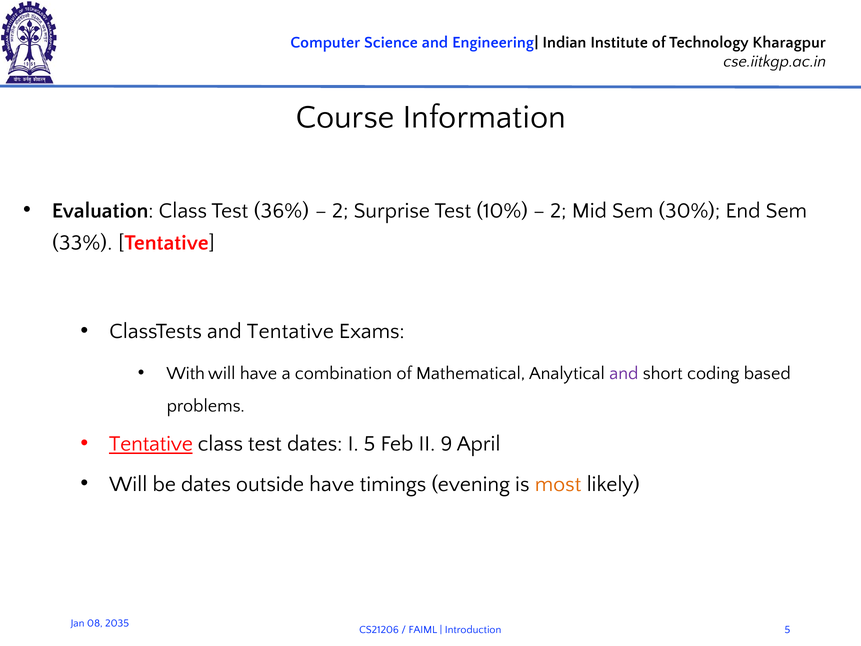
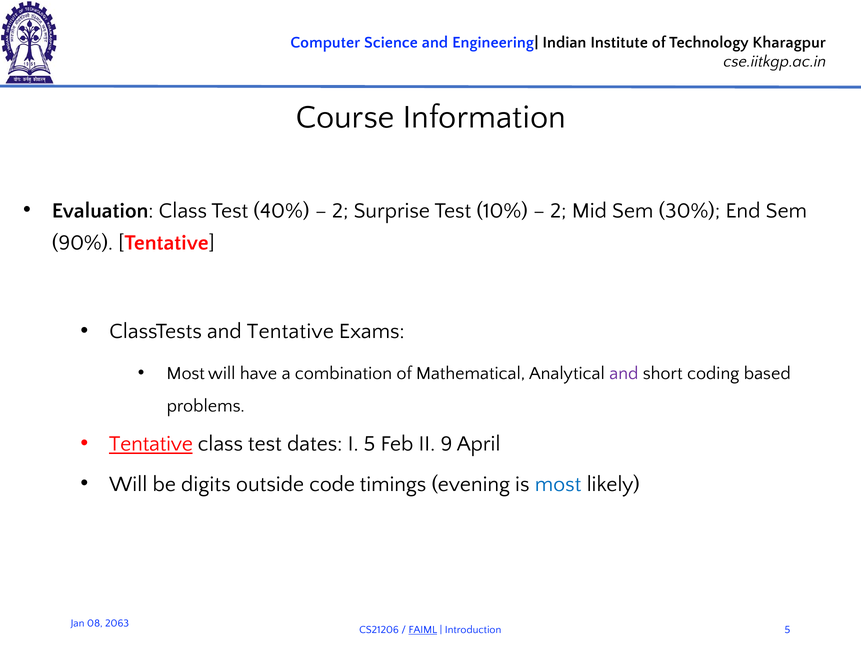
36%: 36% -> 40% (281, 210)
33%: 33% -> 90% (82, 243)
With: With -> Most (186, 373)
be dates: dates -> digits (206, 484)
outside have: have -> code (332, 484)
most colour: orange -> blue (558, 484)
2035: 2035 -> 2063 (117, 623)
FAIML underline: none -> present (423, 629)
